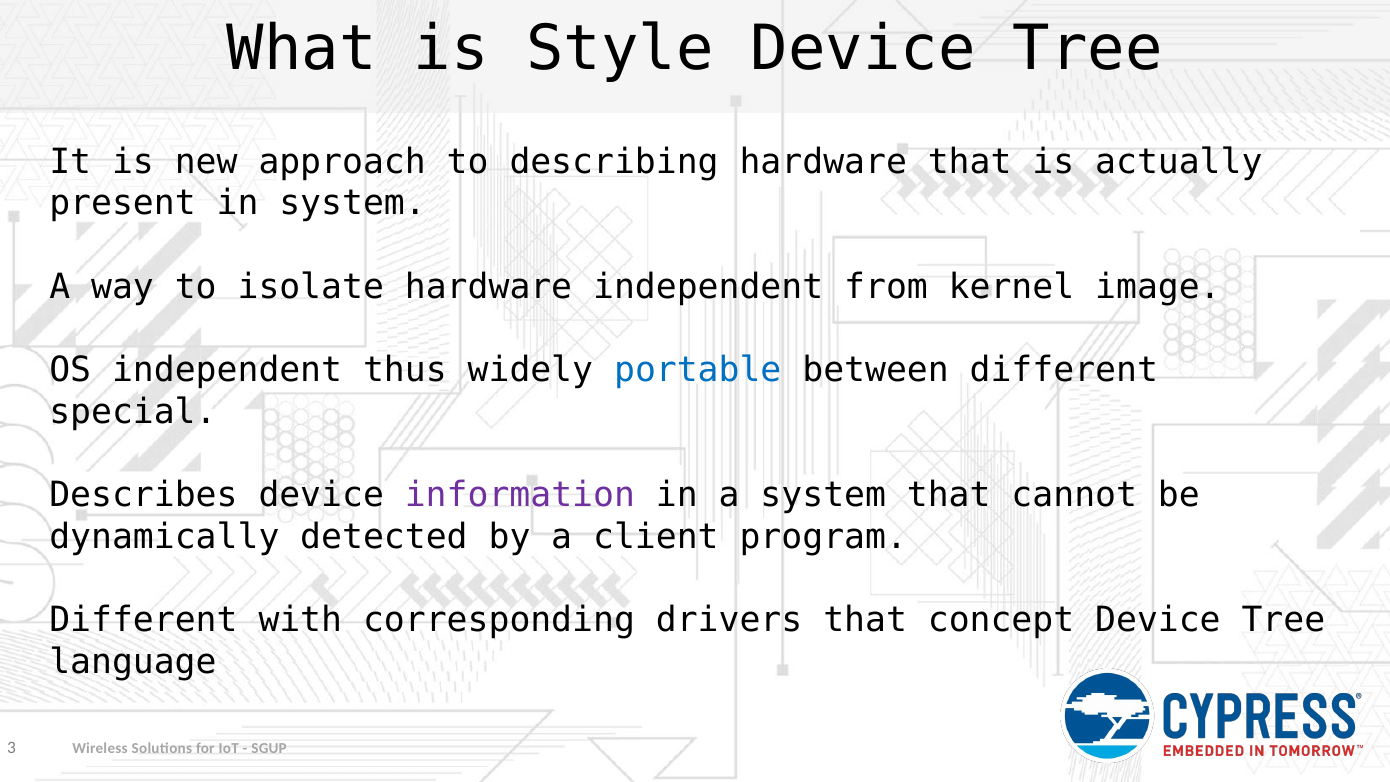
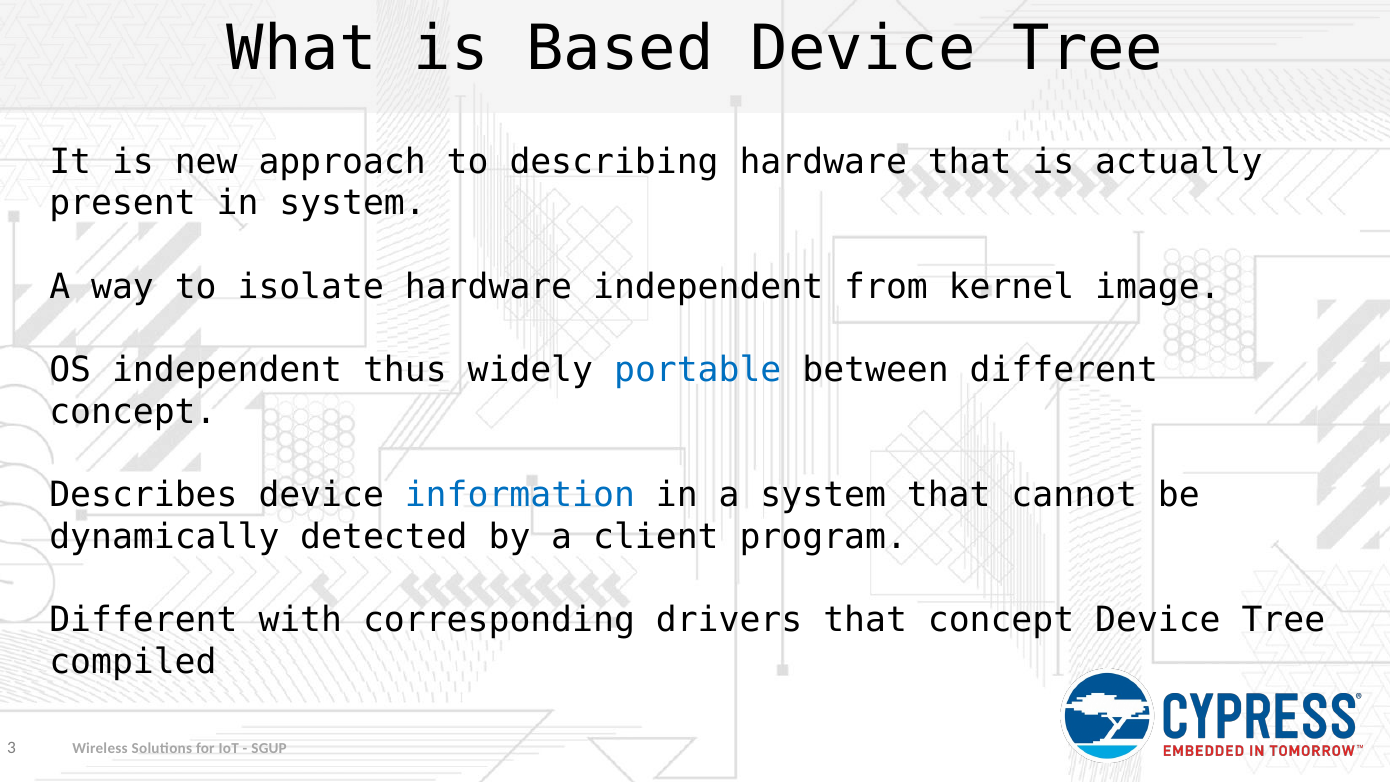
Style: Style -> Based (620, 49)
special: special -> concept (133, 412)
information colour: purple -> blue (520, 495)
language: language -> compiled (133, 662)
